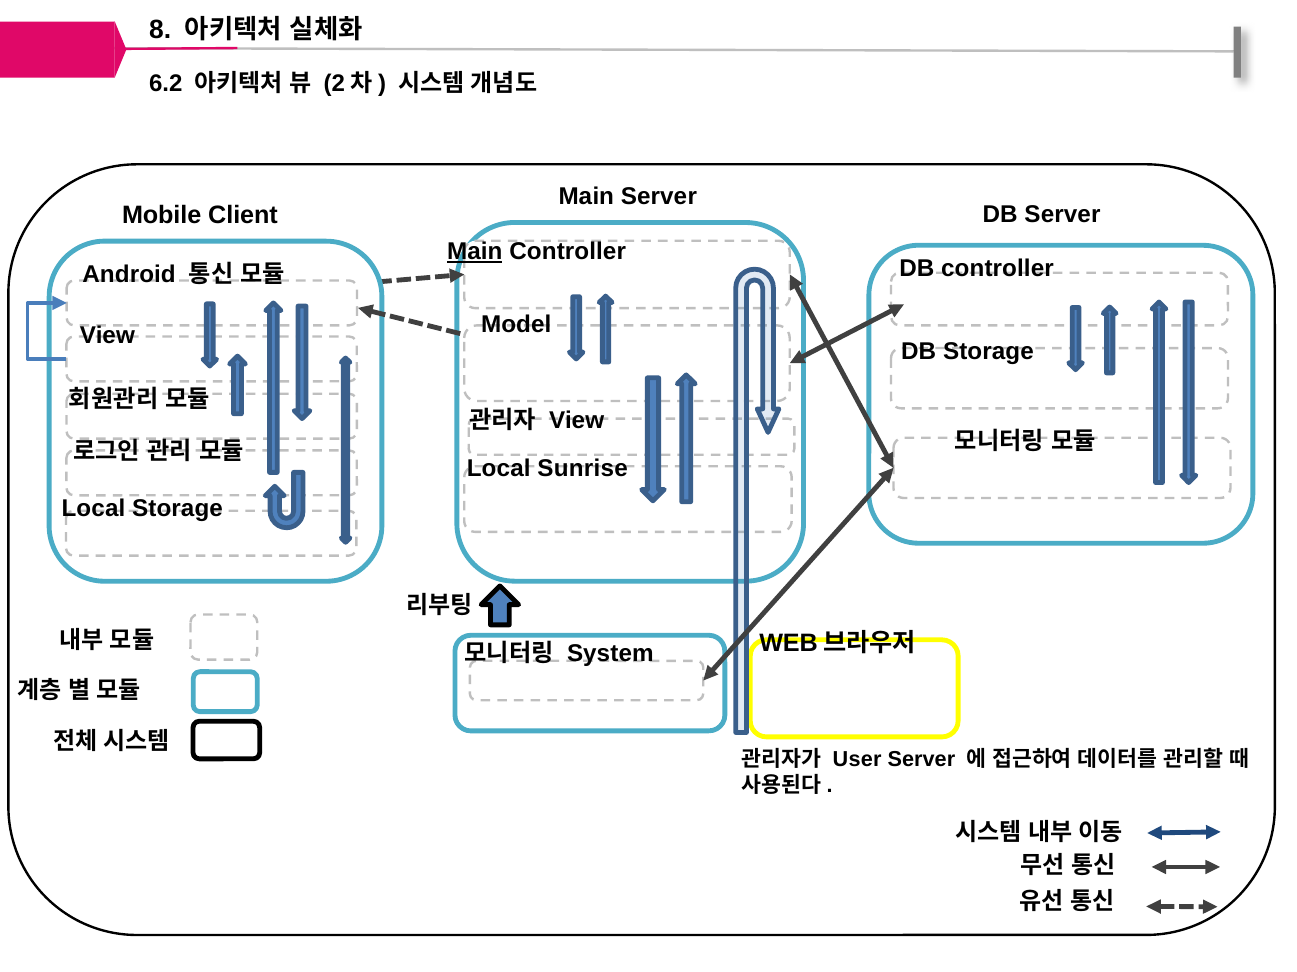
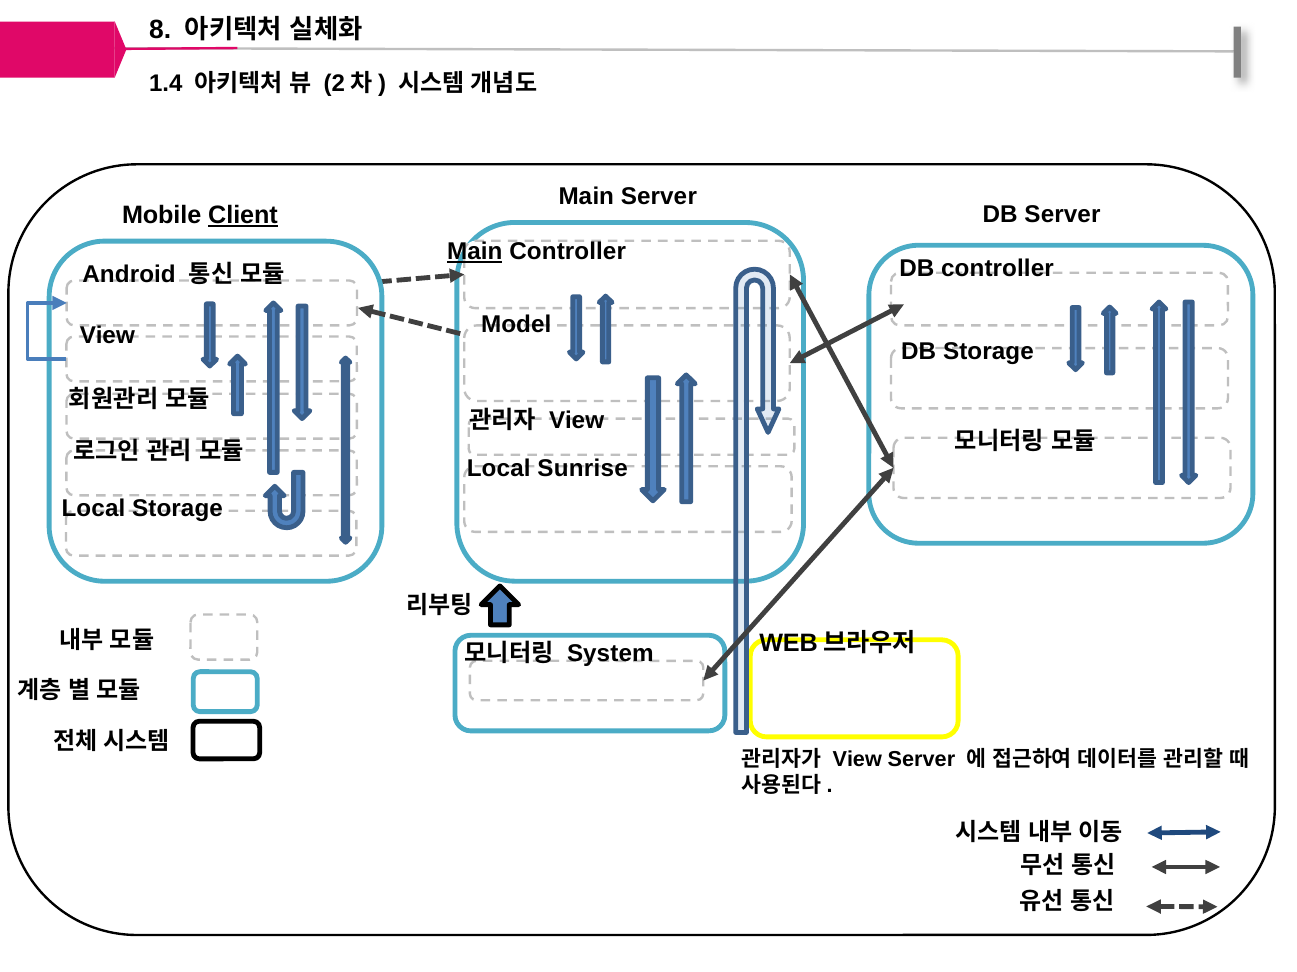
6.2: 6.2 -> 1.4 (166, 83)
Client underline: none -> present (243, 216)
User: User -> View (857, 760)
